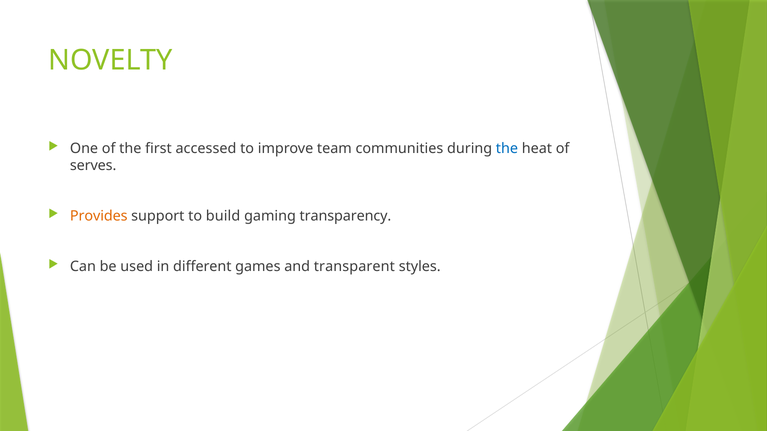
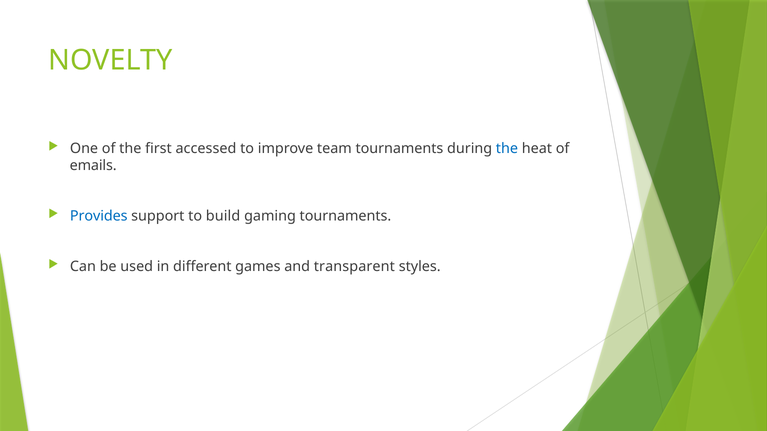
team communities: communities -> tournaments (399, 148)
serves: serves -> emails (93, 166)
Provides colour: orange -> blue (99, 216)
gaming transparency: transparency -> tournaments (345, 216)
